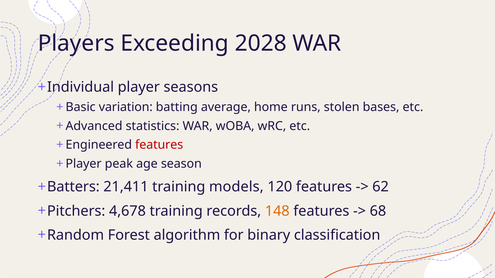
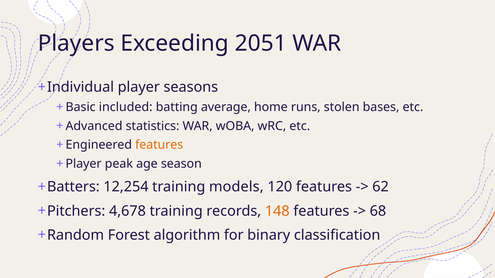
2028: 2028 -> 2051 (261, 43)
variation: variation -> included (126, 107)
features colour: red -> orange (159, 145)
21,411: 21,411 -> 12,254 (126, 187)
